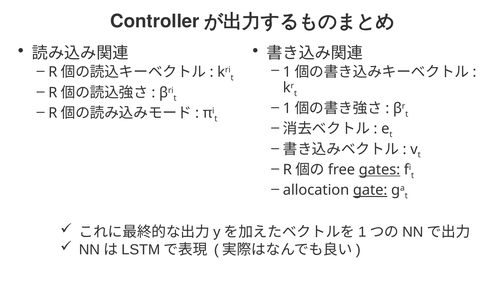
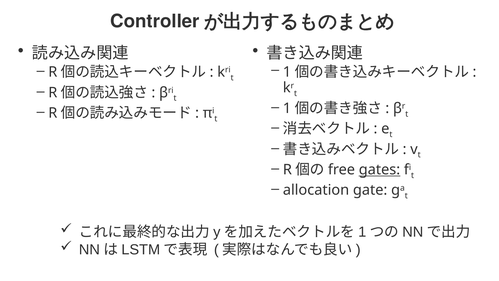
gate underline: present -> none (370, 190)
